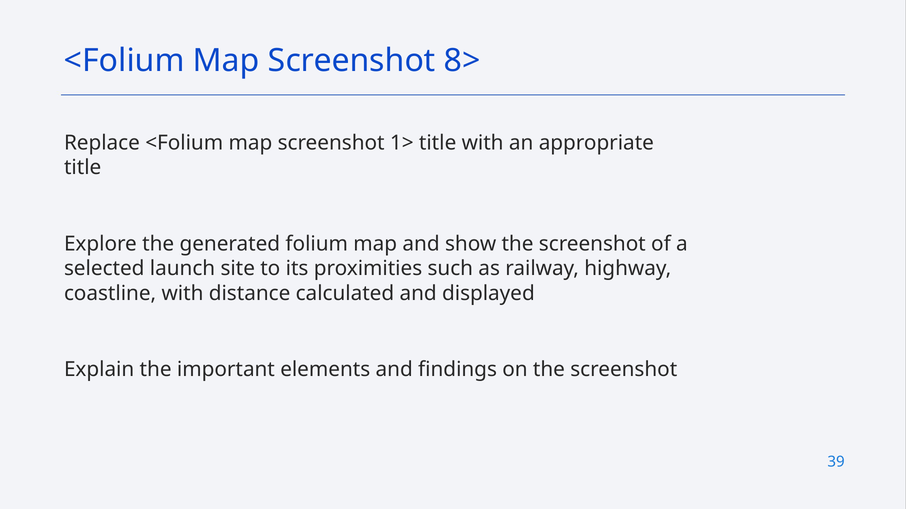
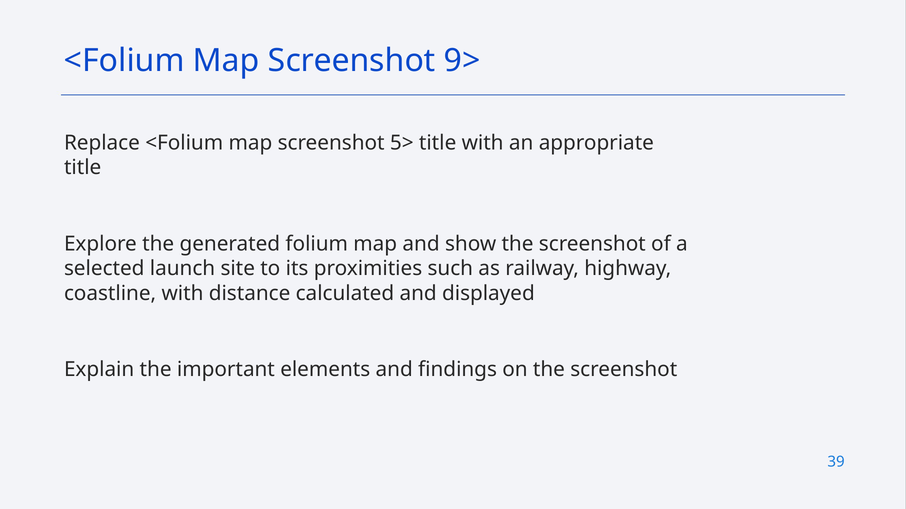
8>: 8> -> 9> (462, 61)
1>: 1> -> 5> (402, 143)
